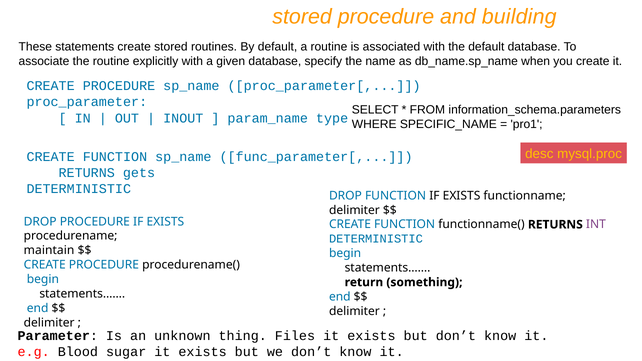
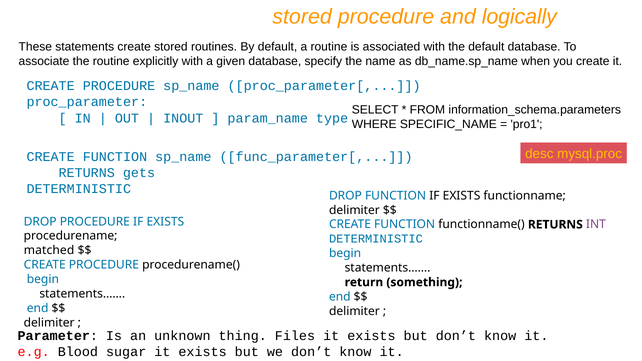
building: building -> logically (519, 17)
maintain: maintain -> matched (49, 251)
